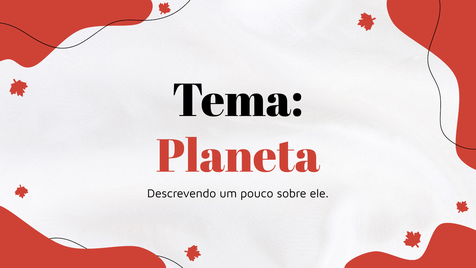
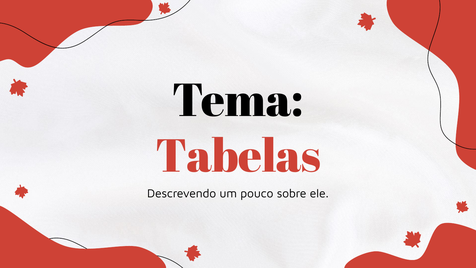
Planeta: Planeta -> Tabelas (238, 156)
